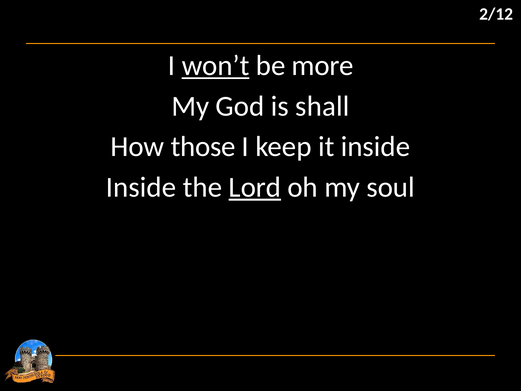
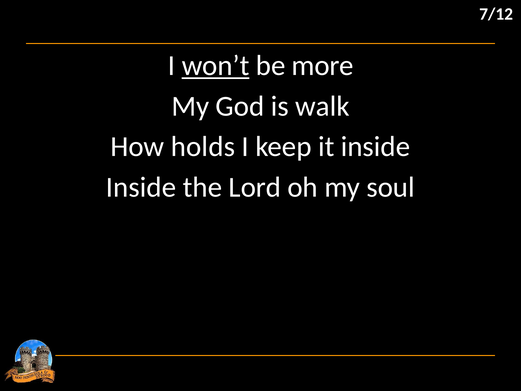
2/12: 2/12 -> 7/12 (496, 14)
shall: shall -> walk (322, 106)
those: those -> holds (203, 147)
Lord underline: present -> none (255, 187)
